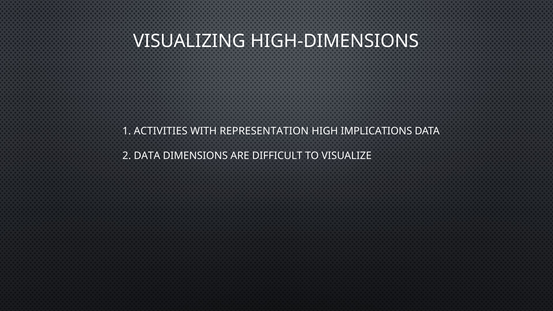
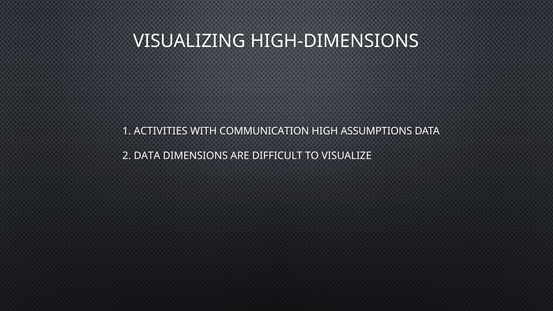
REPRESENTATION: REPRESENTATION -> COMMUNICATION (264, 131)
IMPLICATIONS: IMPLICATIONS -> ASSUMPTIONS (376, 131)
